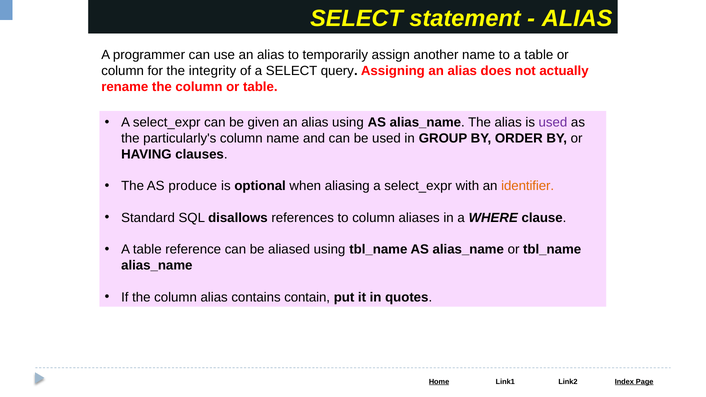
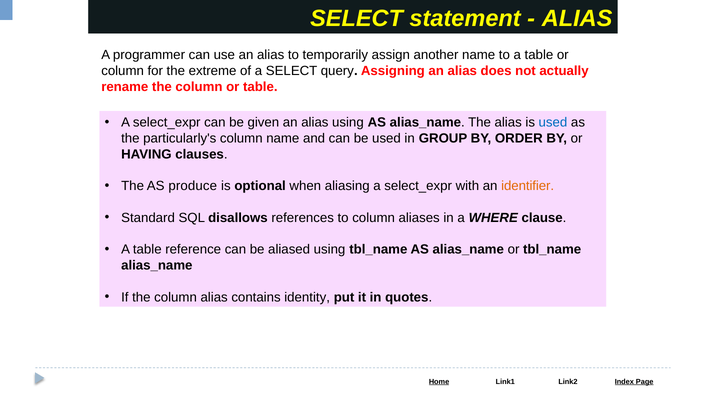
integrity: integrity -> extreme (213, 71)
used colour: purple -> blue (553, 123)
contain: contain -> identity (307, 297)
